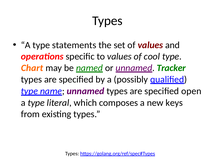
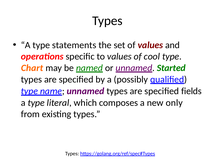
Tracker: Tracker -> Started (171, 68)
open: open -> fields (191, 91)
keys: keys -> only (174, 103)
